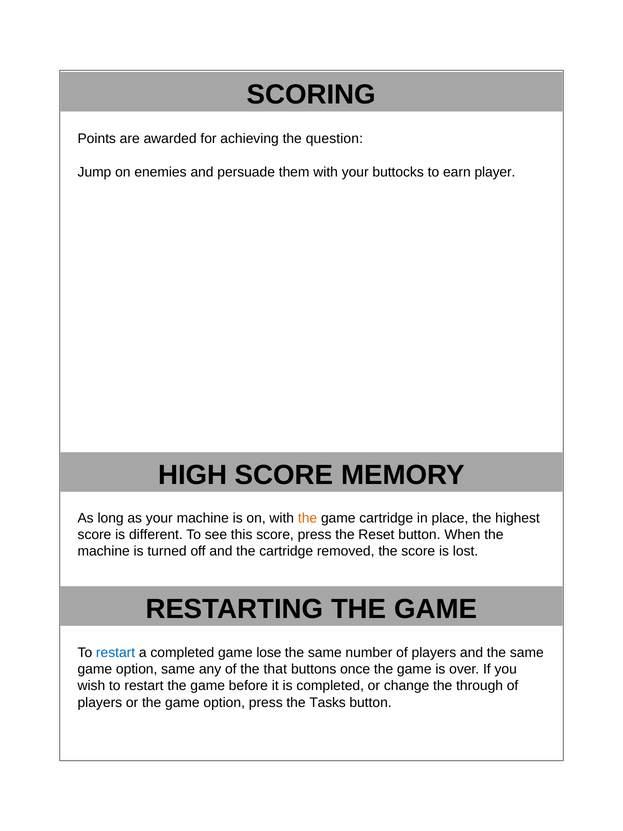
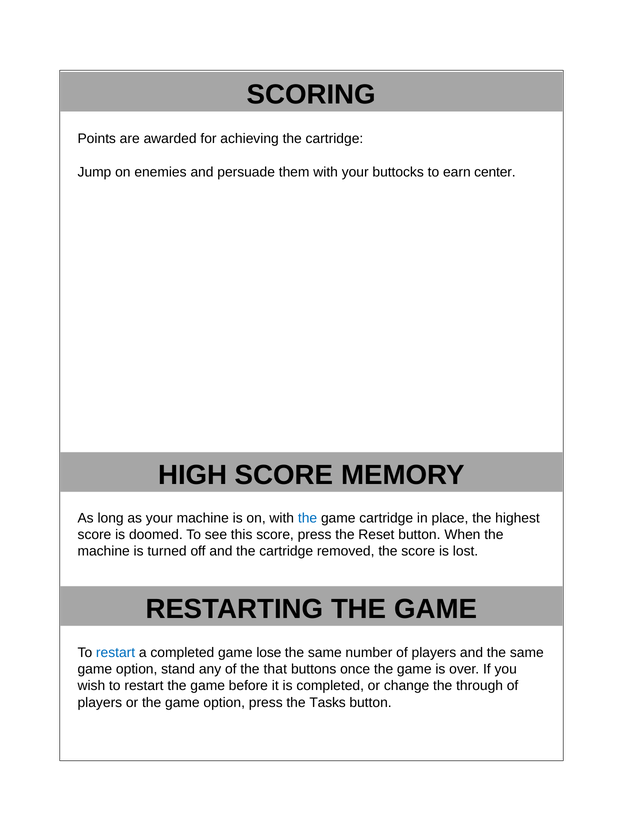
achieving the question: question -> cartridge (334, 139)
player: player -> center (495, 172)
the colour: orange -> blue (308, 518)
different: different -> doomed (156, 534)
option same: same -> stand (178, 669)
